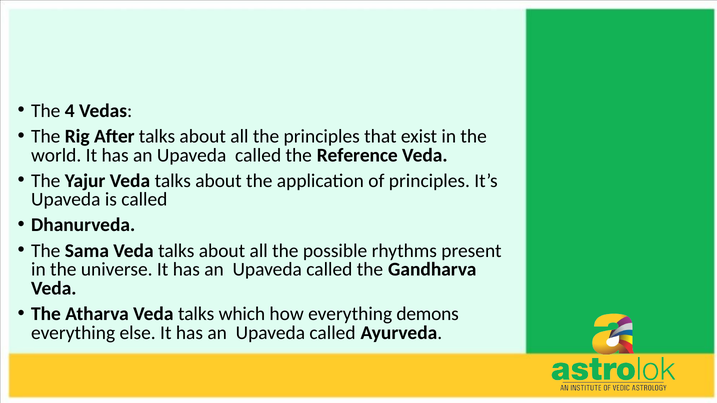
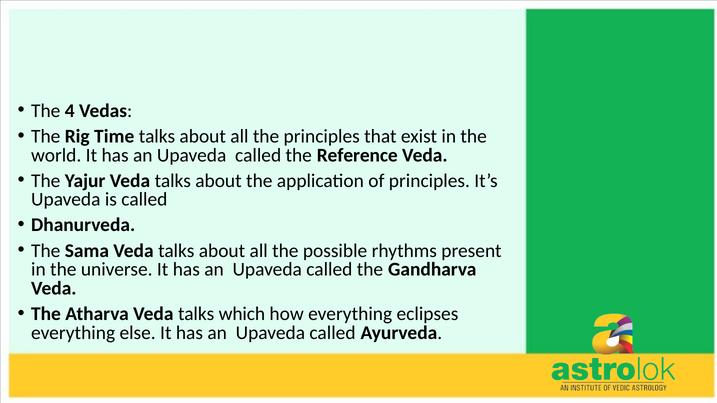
After: After -> Time (114, 136)
demons: demons -> eclipses (427, 314)
